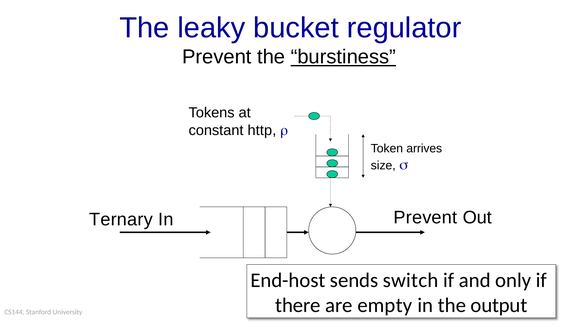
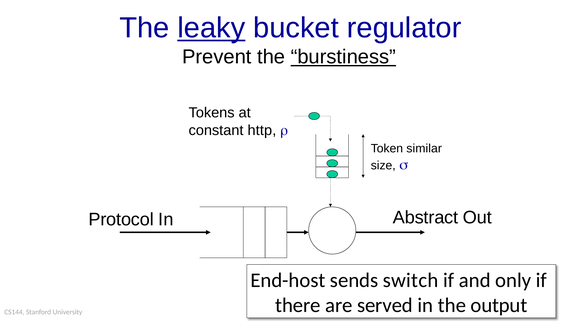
leaky underline: none -> present (211, 28)
arrives: arrives -> similar (424, 148)
Ternary: Ternary -> Protocol (121, 219)
In Prevent: Prevent -> Abstract (426, 217)
empty: empty -> served (385, 305)
